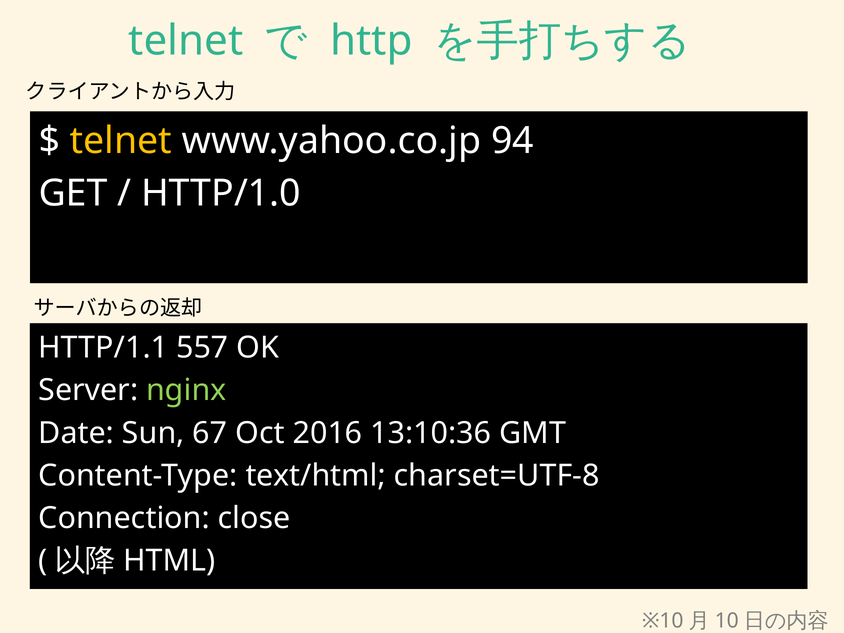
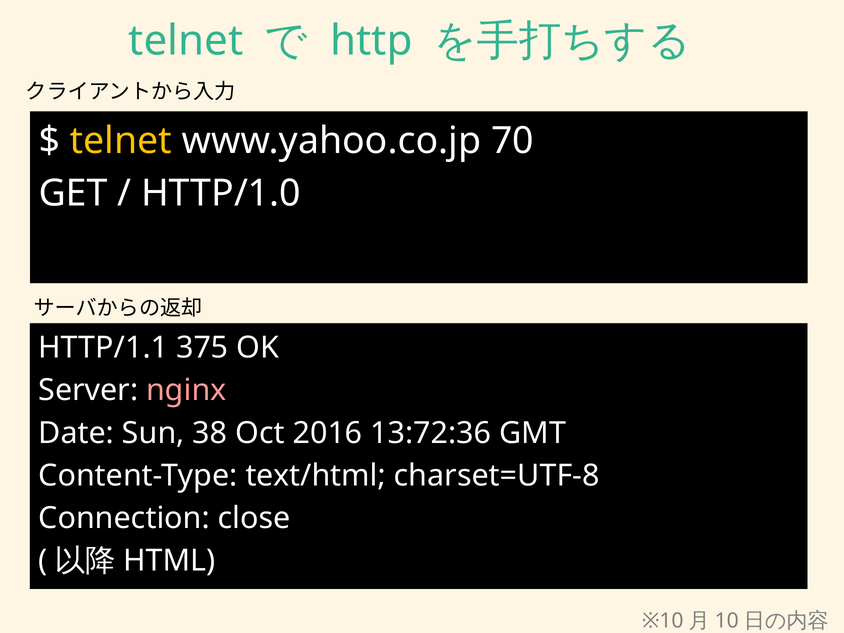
94: 94 -> 70 (512, 141)
557: 557 -> 375 (202, 348)
nginx colour: light green -> pink (186, 390)
67: 67 -> 38 (210, 433)
13:10:36: 13:10:36 -> 13:72:36 (431, 433)
